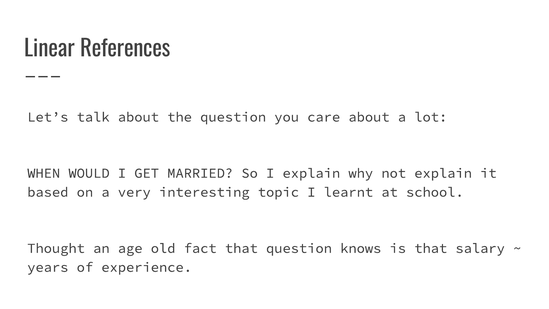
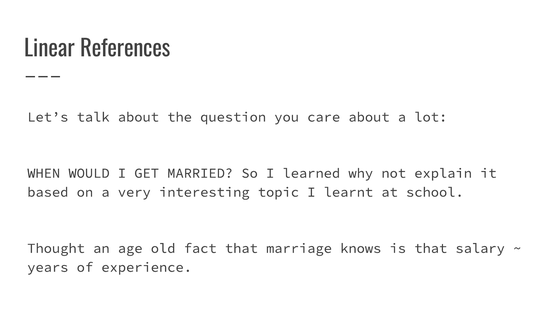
I explain: explain -> learned (311, 173)
that question: question -> marriage (299, 248)
